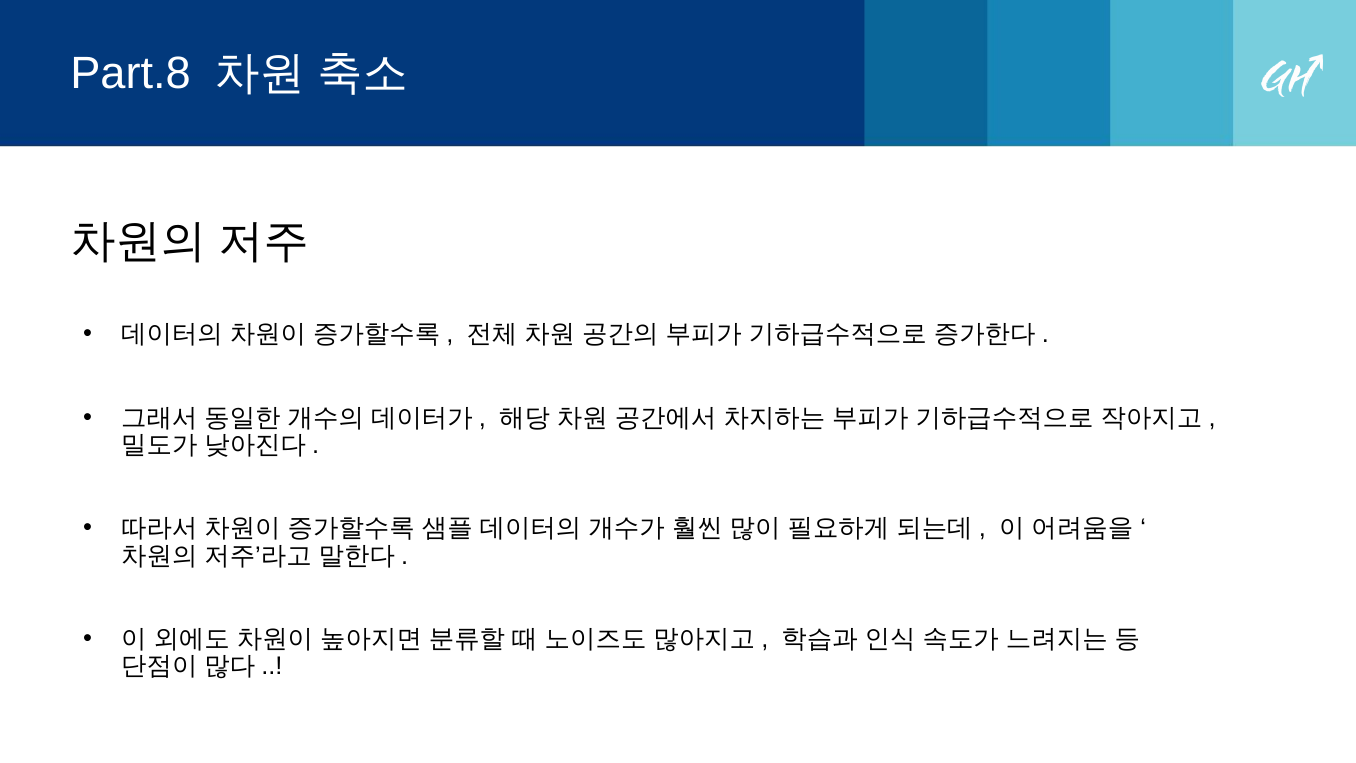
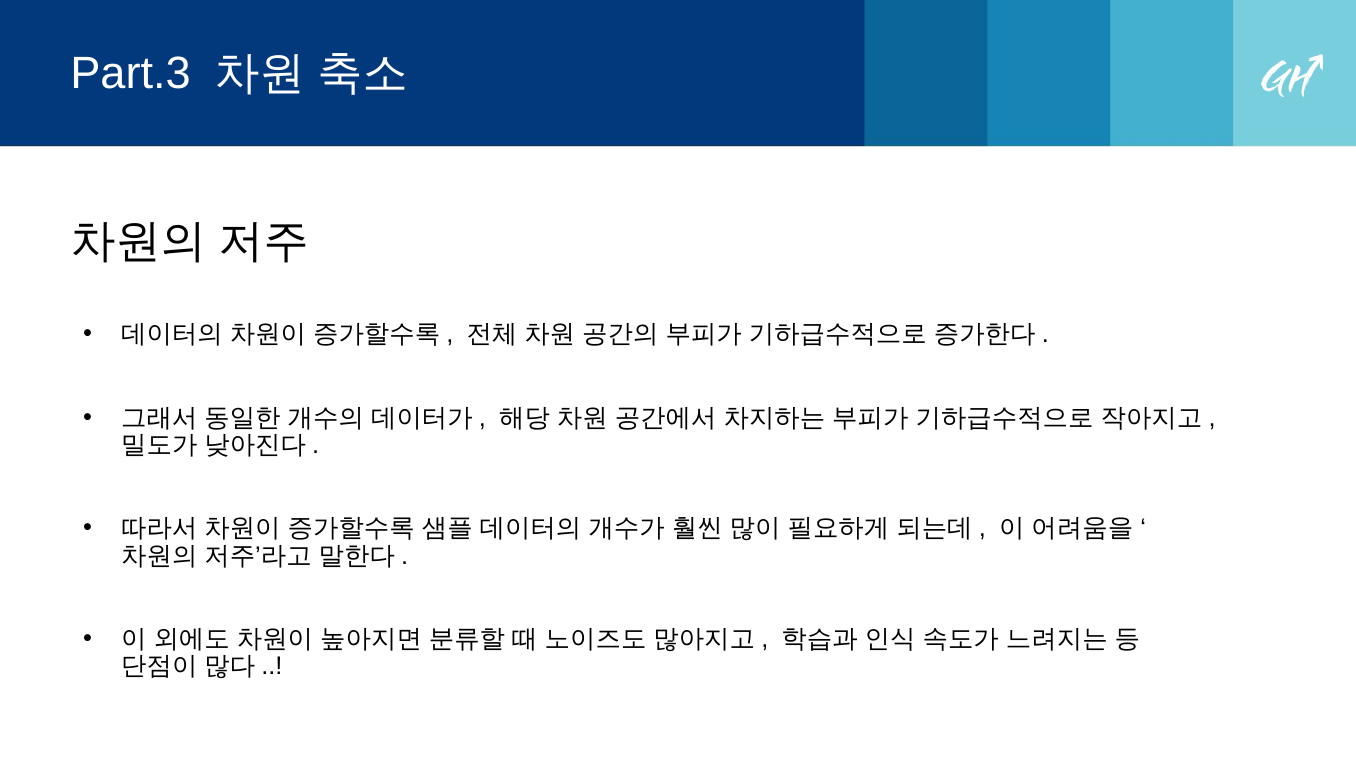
Part.8: Part.8 -> Part.3 (131, 73)
